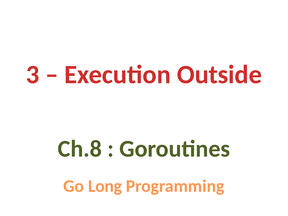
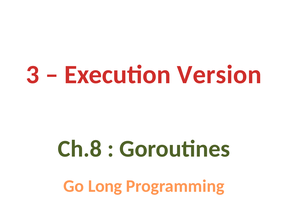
Outside: Outside -> Version (219, 75)
